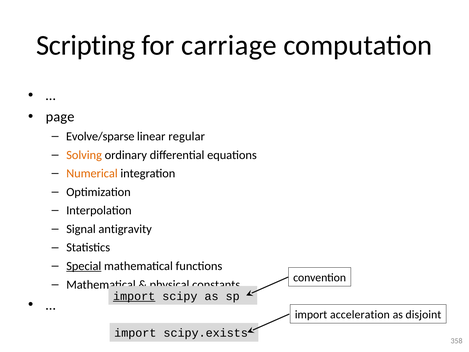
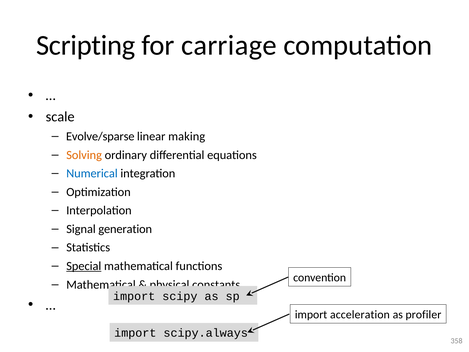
page: page -> scale (60, 117)
regular: regular -> making (187, 136)
Numerical colour: orange -> blue (92, 173)
antigravity: antigravity -> generation (125, 229)
import underline: present -> none (134, 296)
disjoint: disjoint -> profiler (423, 314)
scipy.exists: scipy.exists -> scipy.always (206, 333)
